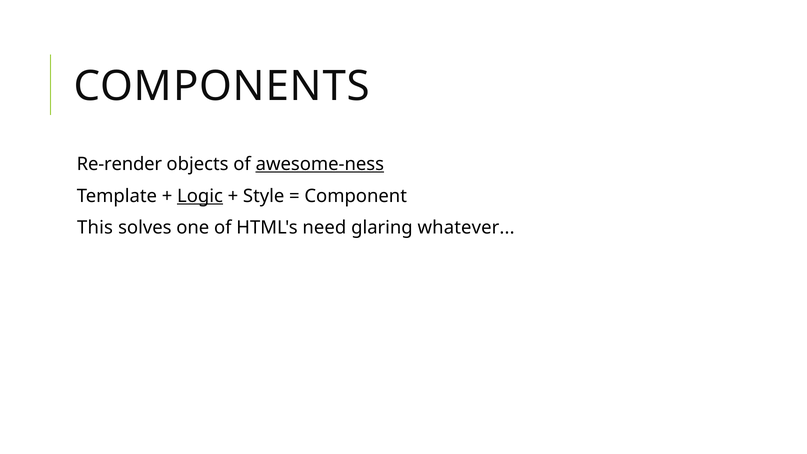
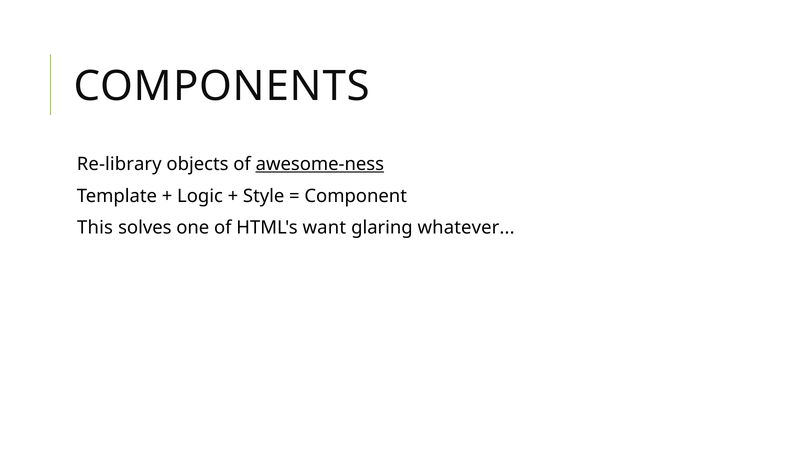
Re-render: Re-render -> Re-library (119, 164)
Logic underline: present -> none (200, 196)
need: need -> want (324, 228)
